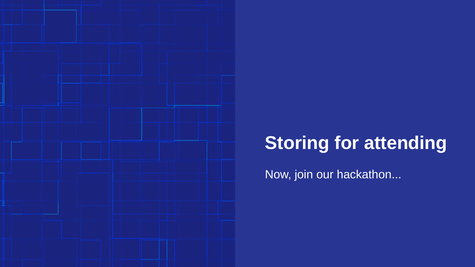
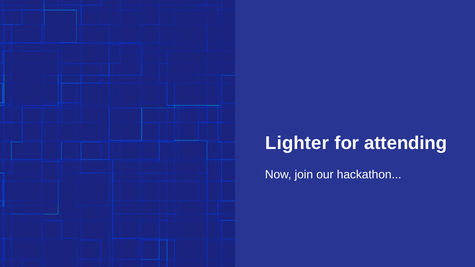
Storing: Storing -> Lighter (297, 143)
